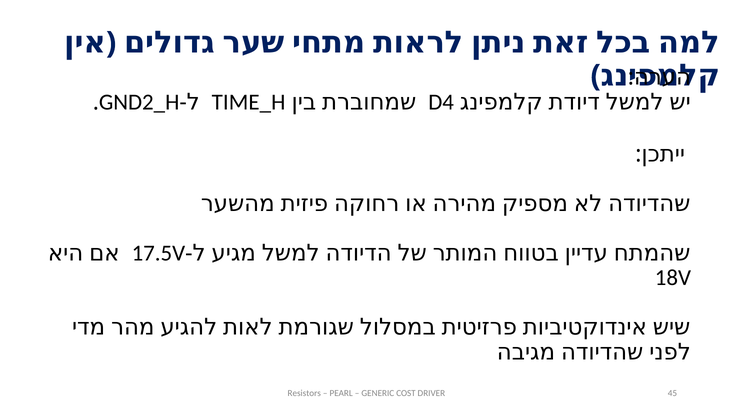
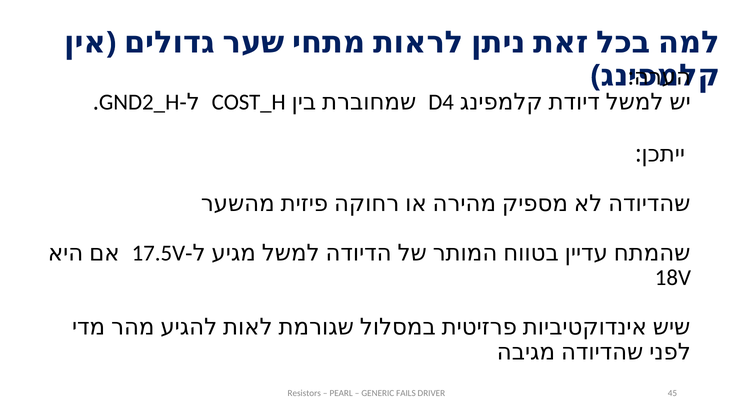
TIME_H: TIME_H -> COST_H (249, 102)
COST: COST -> FAILS (406, 394)
